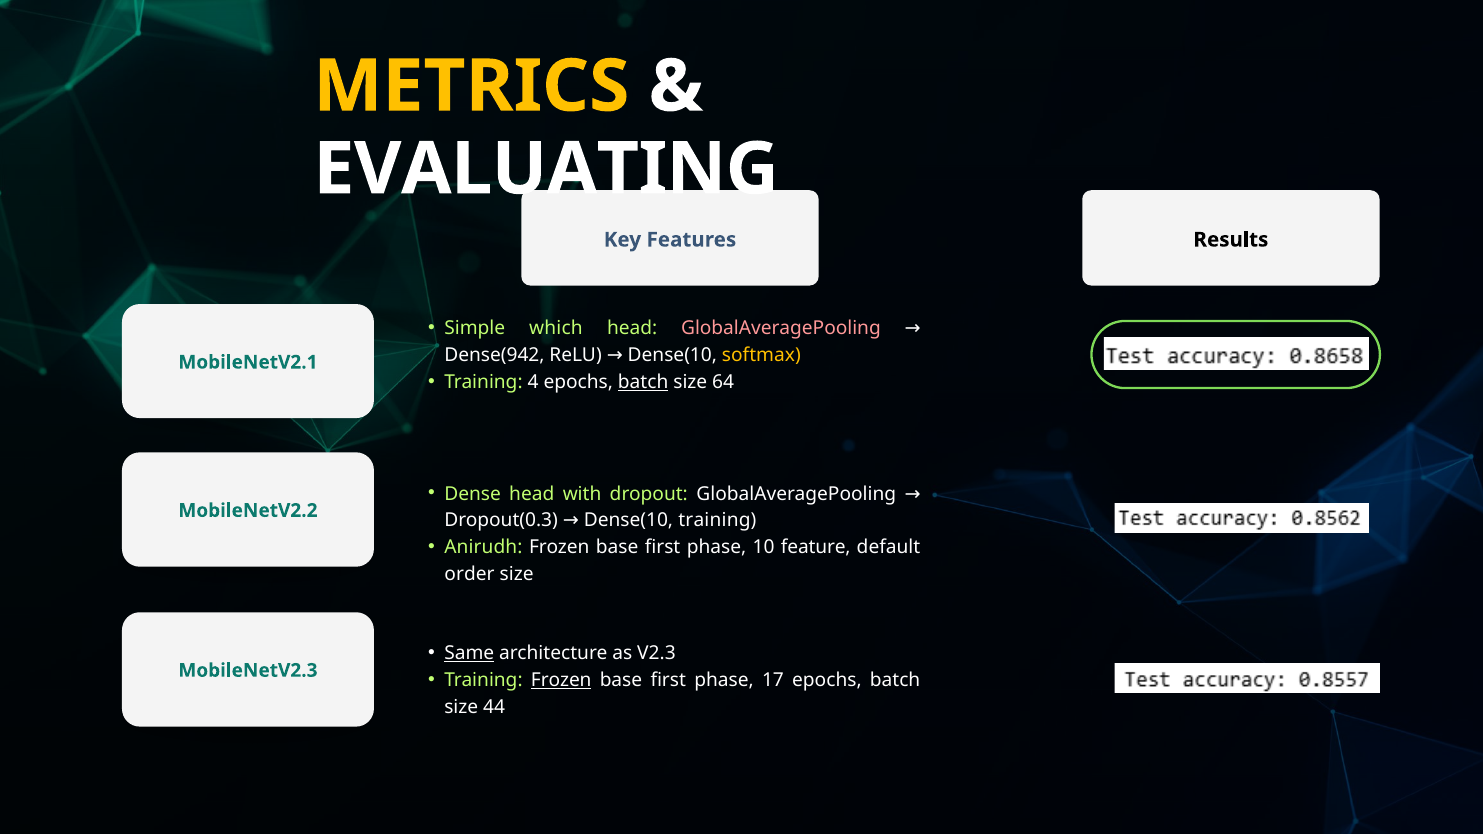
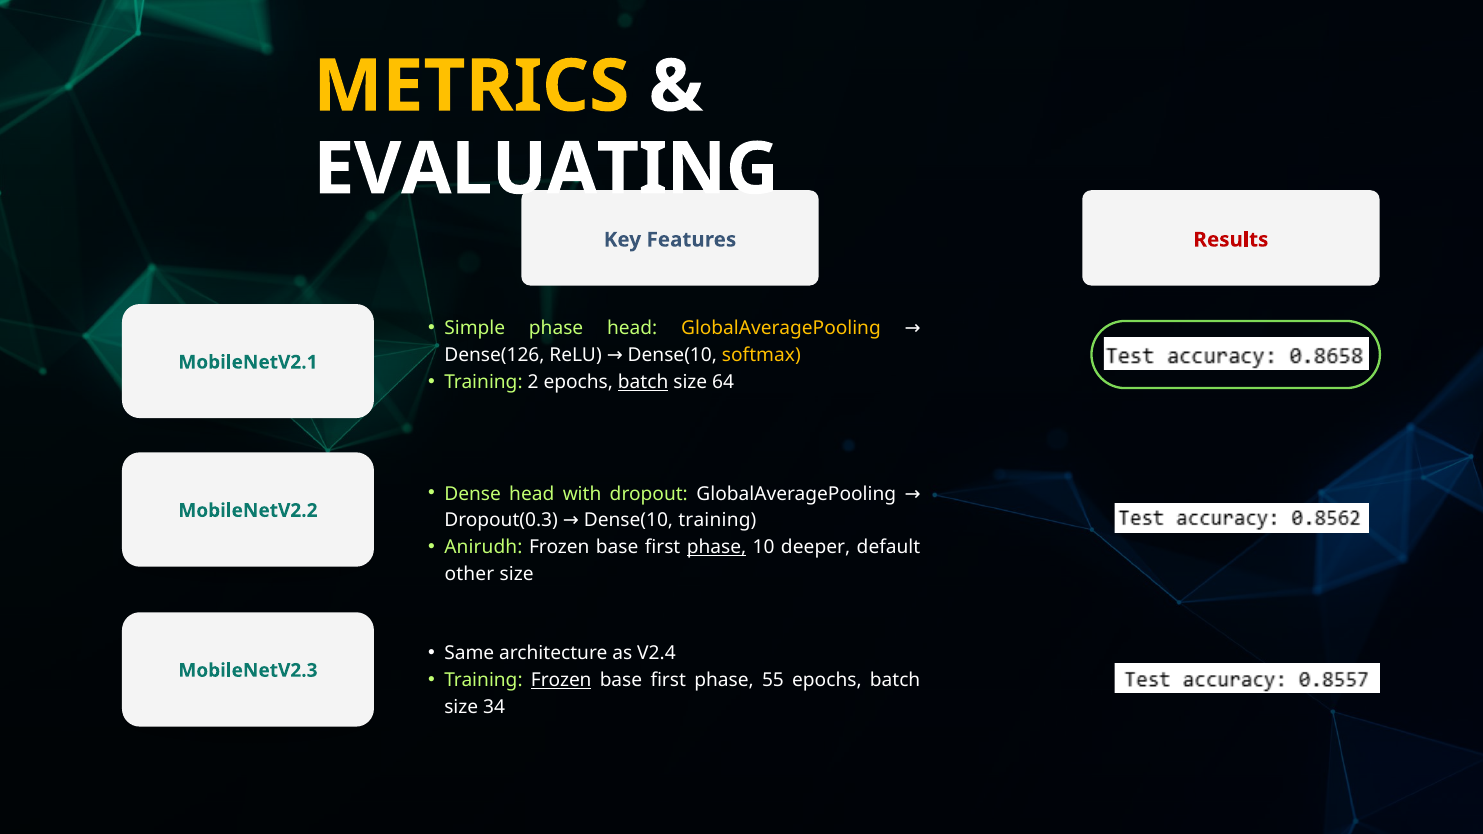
Results colour: black -> red (1231, 240)
Simple which: which -> phase (556, 329)
GlobalAveragePooling colour: pink -> yellow (781, 329)
Dense(942: Dense(942 -> Dense(126 (494, 355)
4: 4 -> 2 (533, 382)
phase underline: none -> present (717, 547)
feature: feature -> deeper (816, 547)
order: order -> other (469, 574)
Same underline: present -> none (469, 654)
V2.3: V2.3 -> V2.4 (656, 654)
17: 17 -> 55 (773, 681)
44: 44 -> 34 (494, 707)
